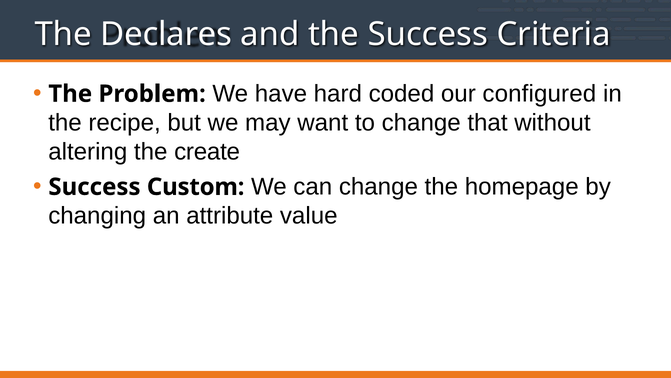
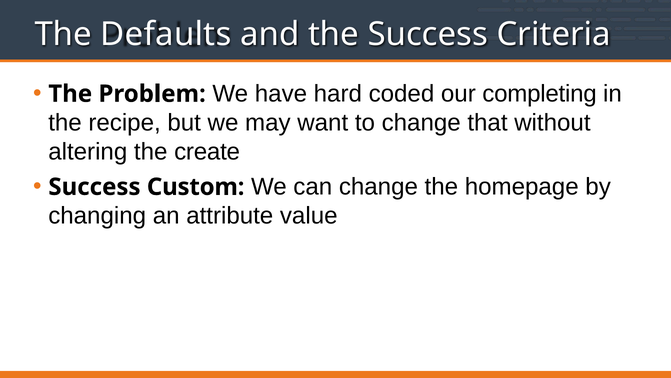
Declares: Declares -> Defaults (166, 34)
configured: configured -> completing (540, 94)
